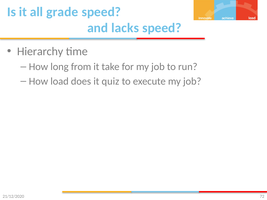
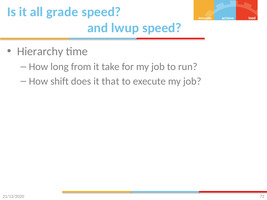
lacks: lacks -> lwup (125, 28)
load: load -> shift (60, 81)
quiz: quiz -> that (110, 81)
